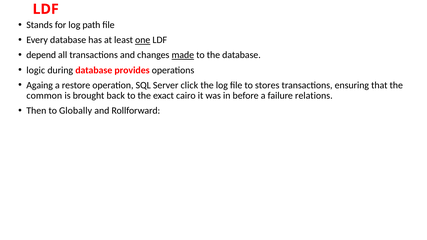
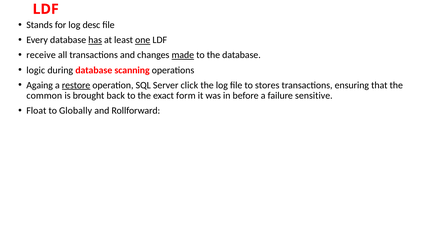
path: path -> desc (91, 25)
has underline: none -> present (95, 40)
depend: depend -> receive (41, 55)
provides: provides -> scanning (132, 70)
restore underline: none -> present (76, 85)
cairo: cairo -> form (186, 96)
relations: relations -> sensitive (314, 96)
Then: Then -> Float (36, 111)
